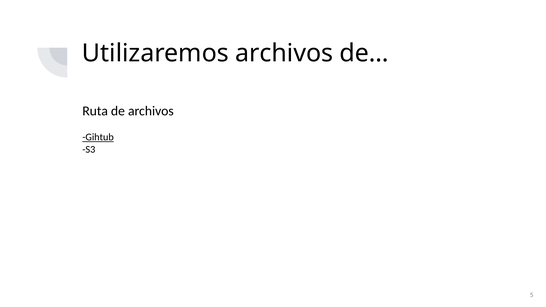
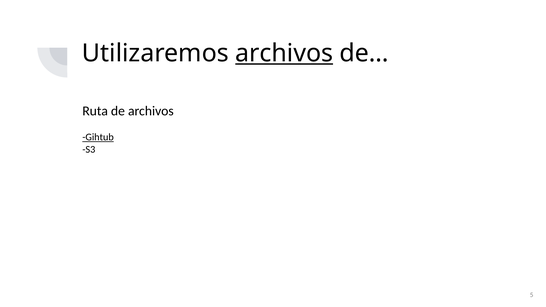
archivos underline: none -> present (284, 53)
